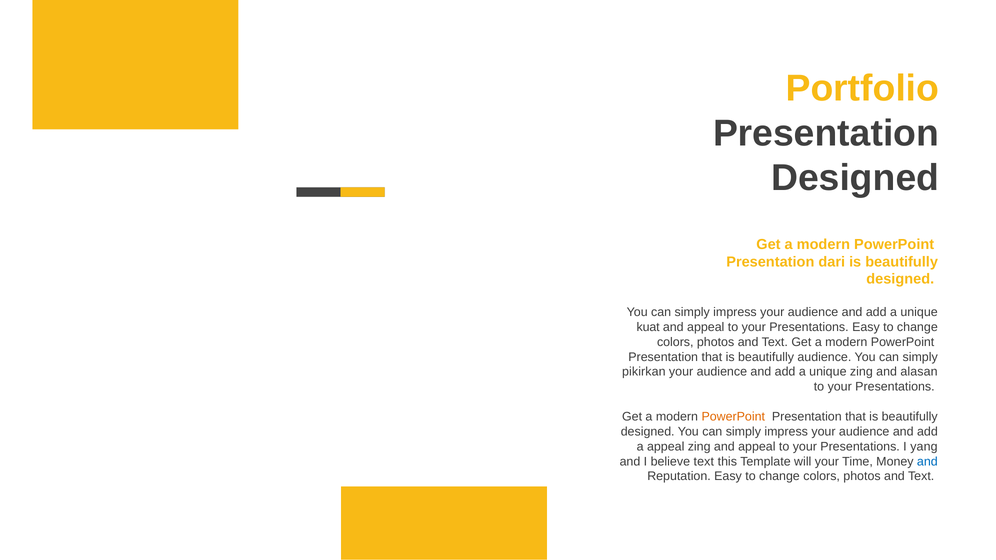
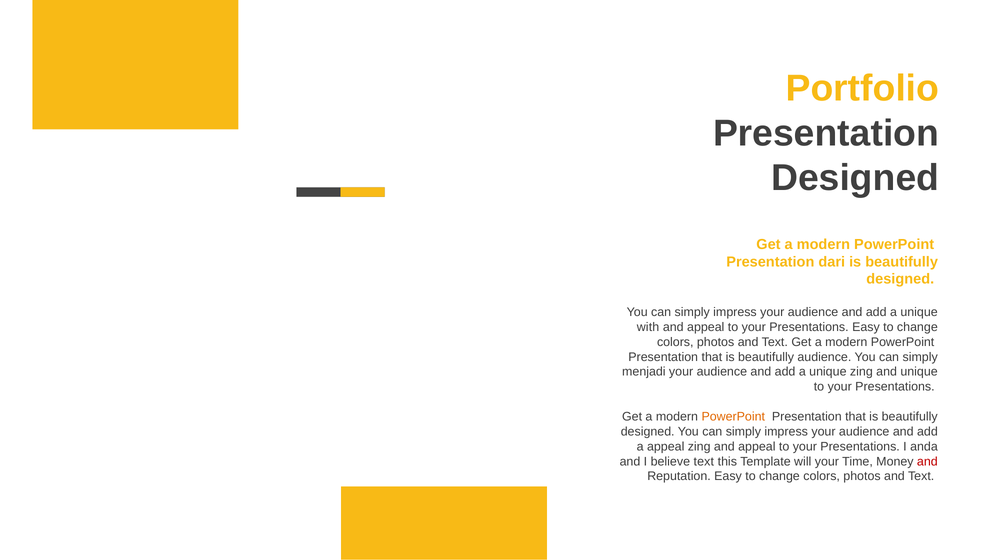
kuat: kuat -> with (648, 327)
pikirkan: pikirkan -> menjadi (644, 372)
and alasan: alasan -> unique (919, 372)
yang: yang -> anda (924, 447)
and colour: blue -> red (927, 462)
